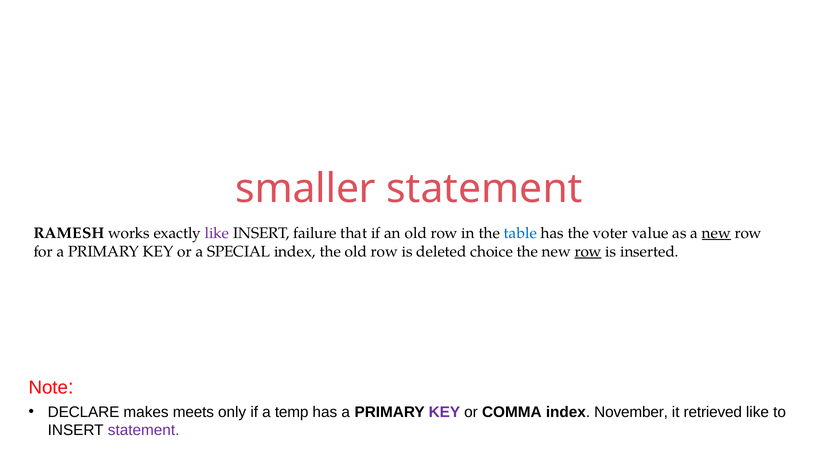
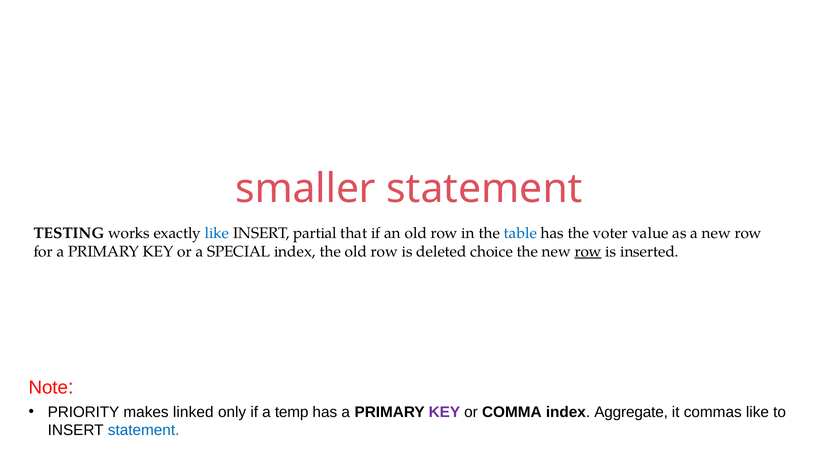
RAMESH: RAMESH -> TESTING (69, 233)
like colour: purple -> blue (217, 233)
failure: failure -> partial (315, 233)
new underline: present -> none (716, 233)
DECLARE: DECLARE -> PRIORITY (84, 412)
meets: meets -> linked (193, 412)
November: November -> Aggregate (631, 412)
retrieved: retrieved -> commas (713, 412)
statement colour: purple -> blue (144, 430)
